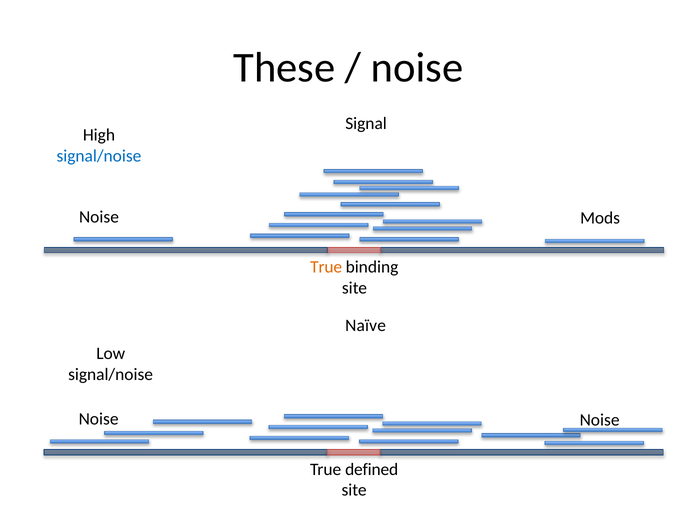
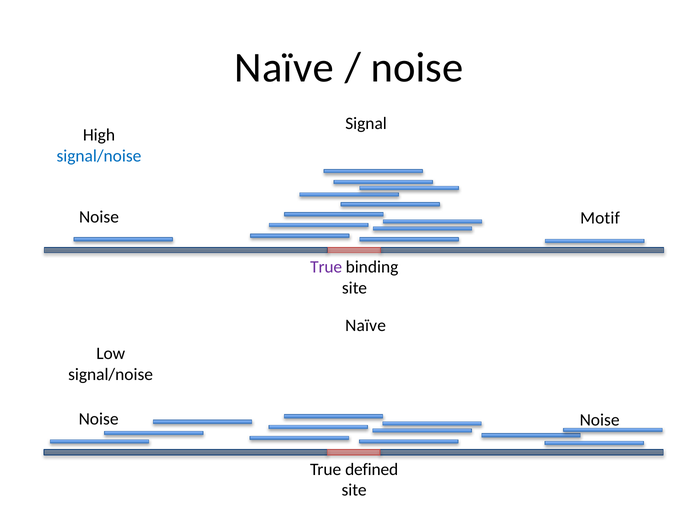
These: These -> Naïve (284, 67)
Mods: Mods -> Motif (600, 218)
True colour: orange -> purple (326, 267)
